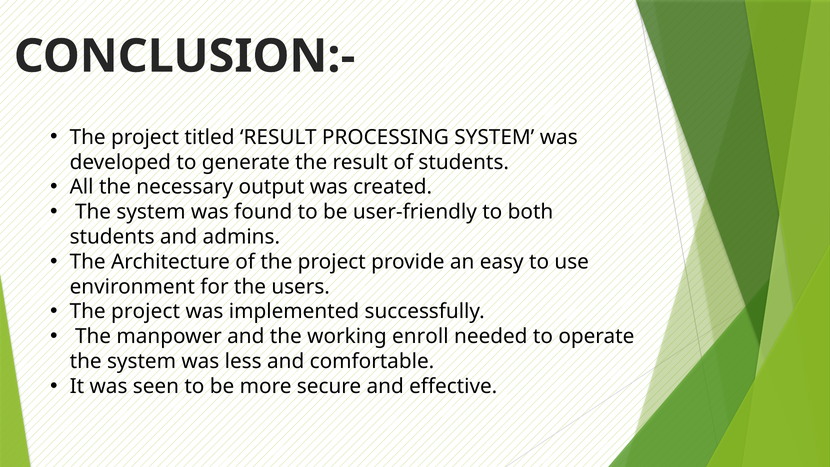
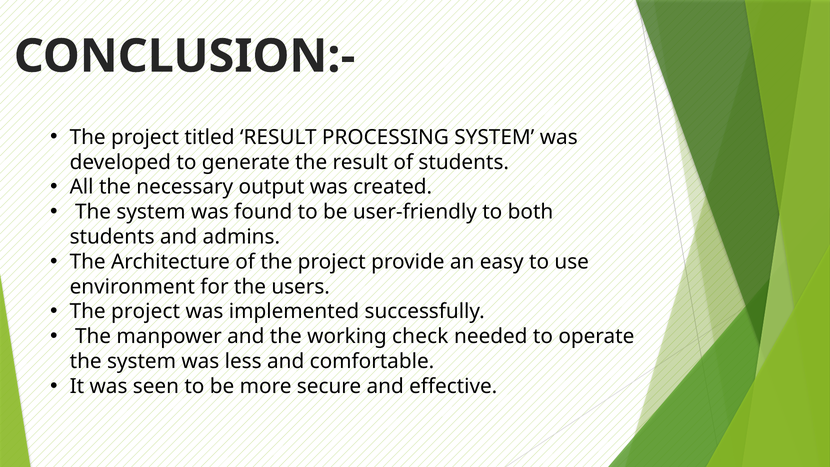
enroll: enroll -> check (420, 336)
